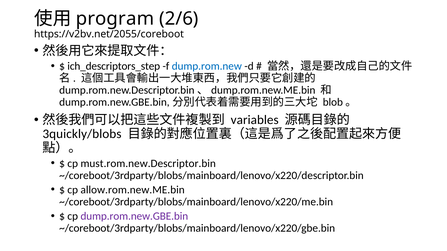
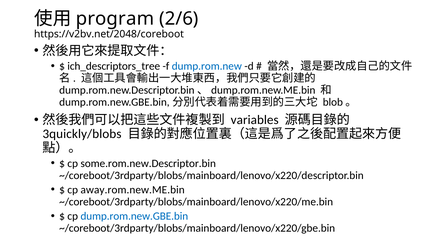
https://v2bv.net/2055/coreboot: https://v2bv.net/2055/coreboot -> https://v2bv.net/2048/coreboot (109, 34)
ich_descriptors_step: ich_descriptors_step -> ich_descriptors_tree (114, 66)
must.rom.new.Descriptor.bin: must.rom.new.Descriptor.bin -> some.rom.new.Descriptor.bin (148, 164)
allow.rom.new.ME.bin: allow.rom.new.ME.bin -> away.rom.new.ME.bin (133, 190)
dump.rom.new.GBE.bin colour: purple -> blue (134, 217)
